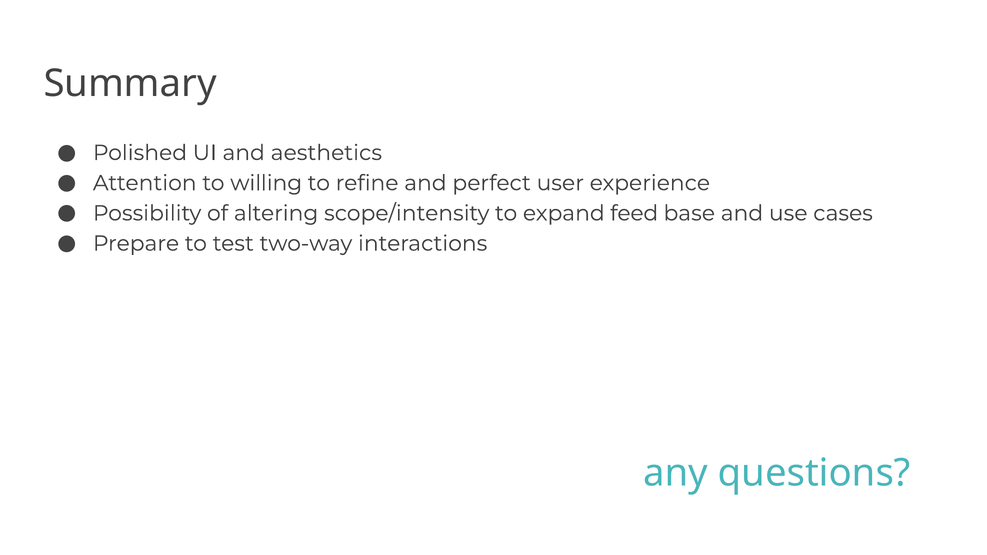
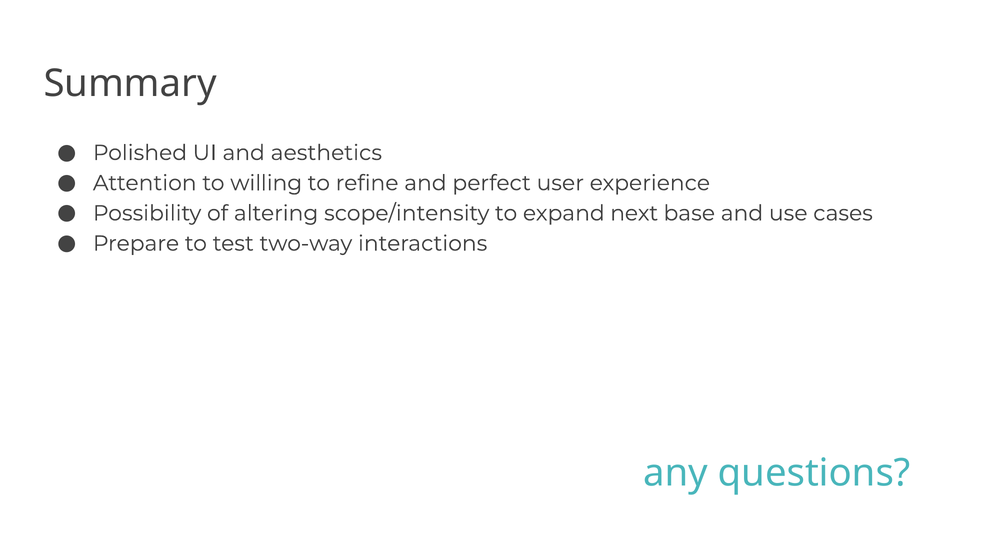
feed: feed -> next (634, 213)
